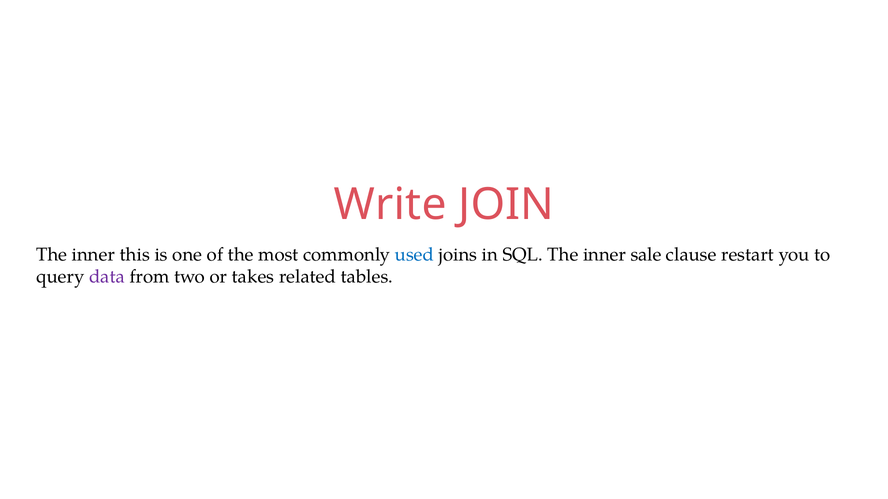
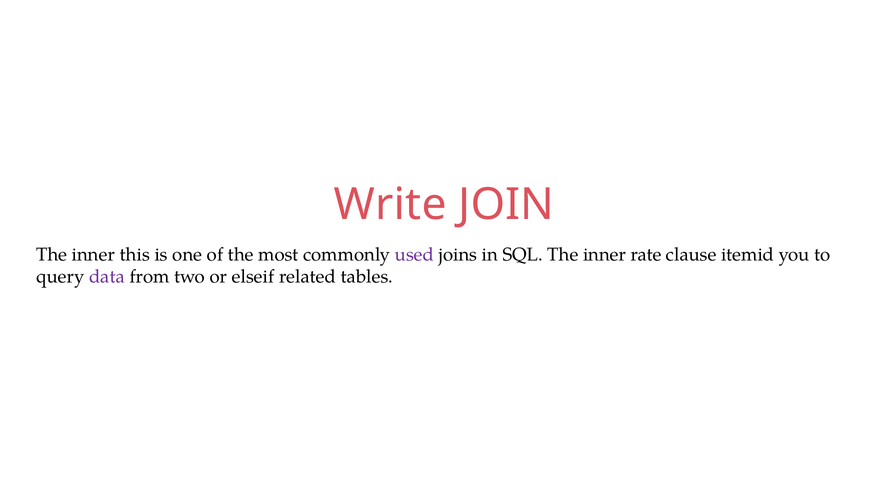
used colour: blue -> purple (415, 255)
sale: sale -> rate (646, 255)
restart: restart -> itemid (748, 255)
takes: takes -> elseif (253, 277)
